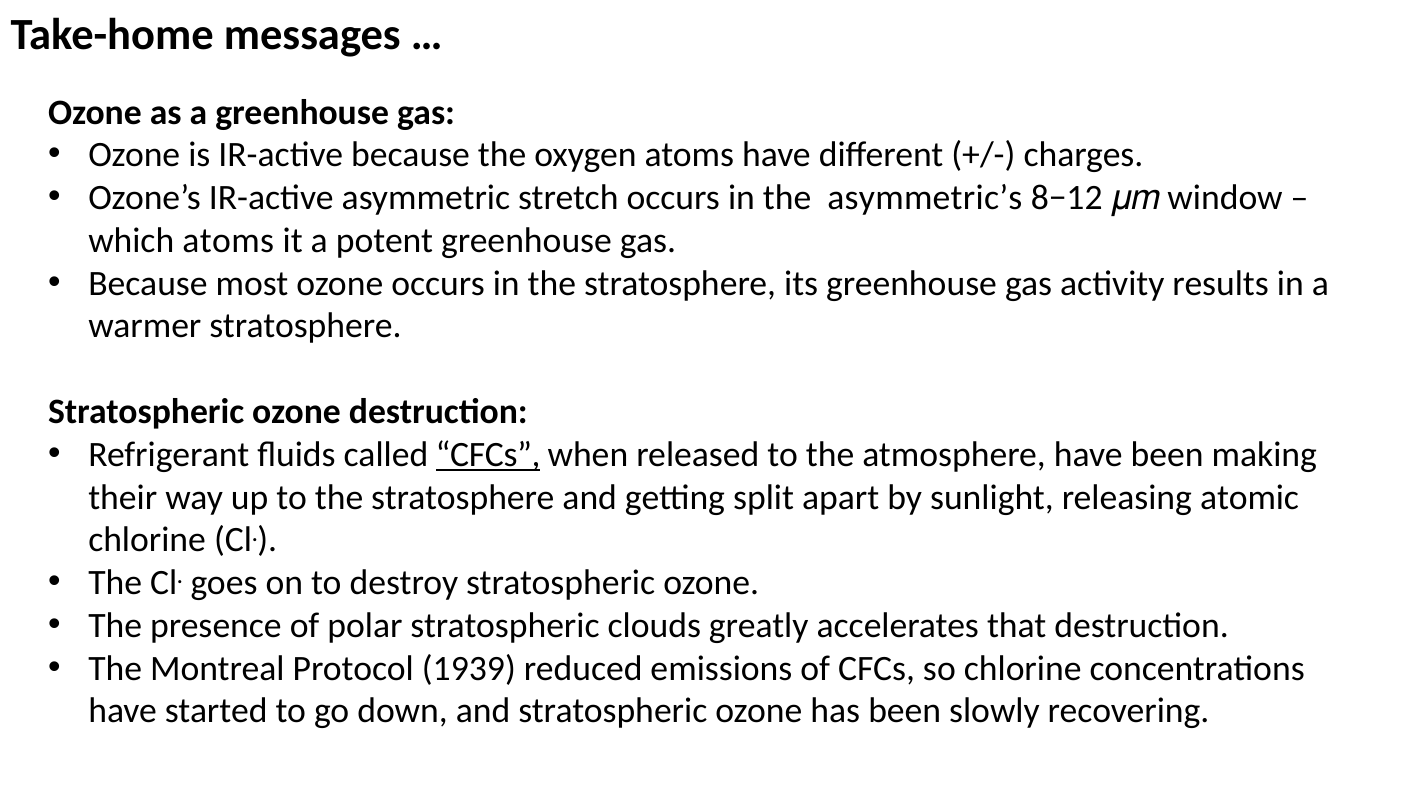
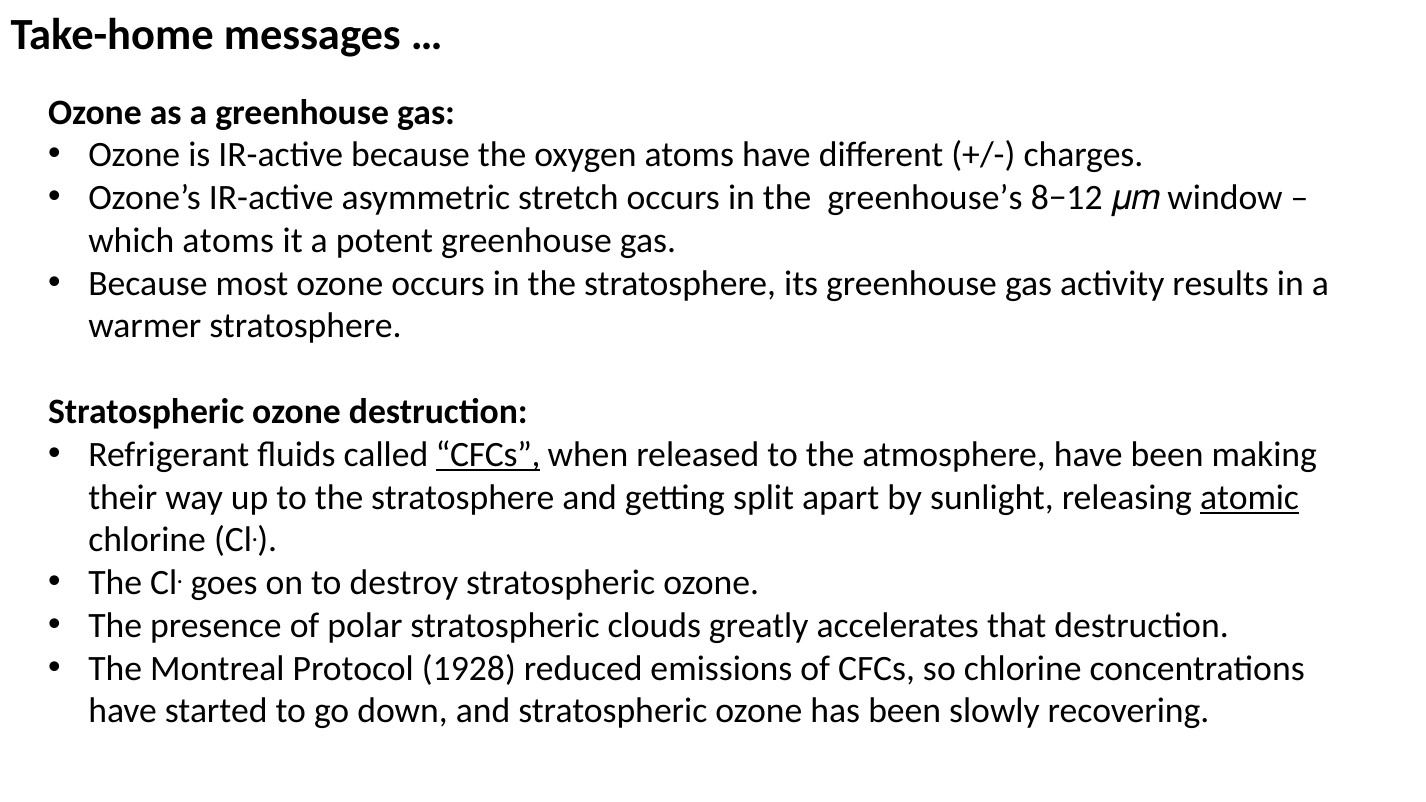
asymmetric’s: asymmetric’s -> greenhouse’s (925, 198)
atomic underline: none -> present (1250, 497)
1939: 1939 -> 1928 (469, 668)
